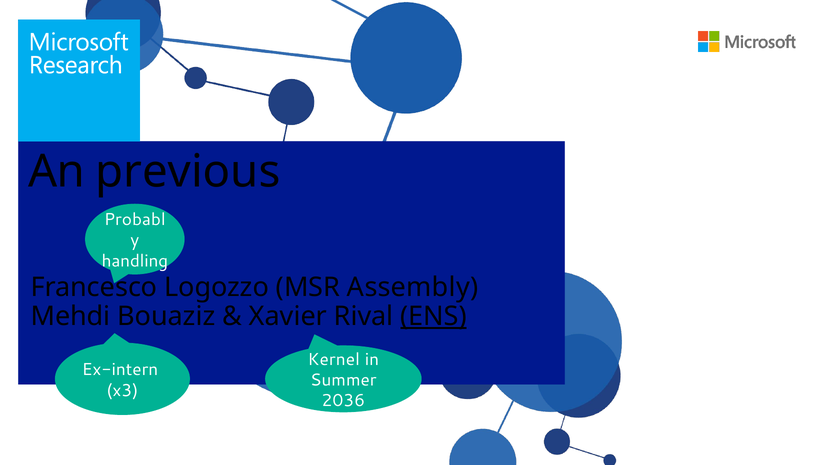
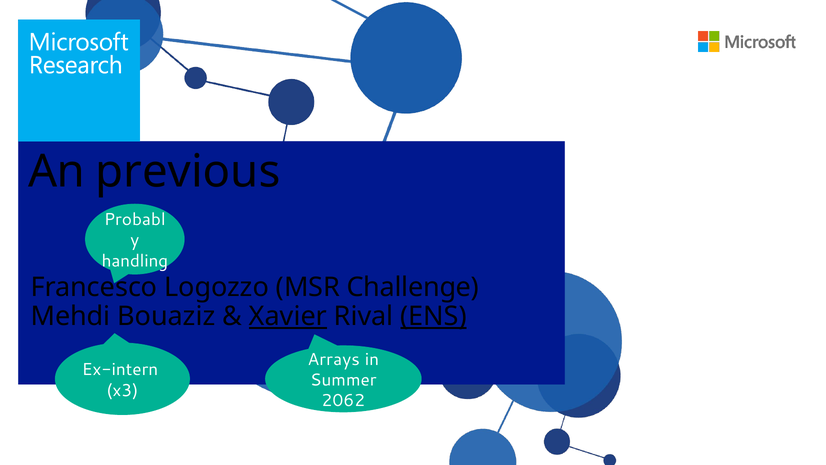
Assembly: Assembly -> Challenge (413, 287)
Xavier underline: none -> present (288, 316)
Kernel: Kernel -> Arrays (334, 359)
2036: 2036 -> 2062 (343, 400)
